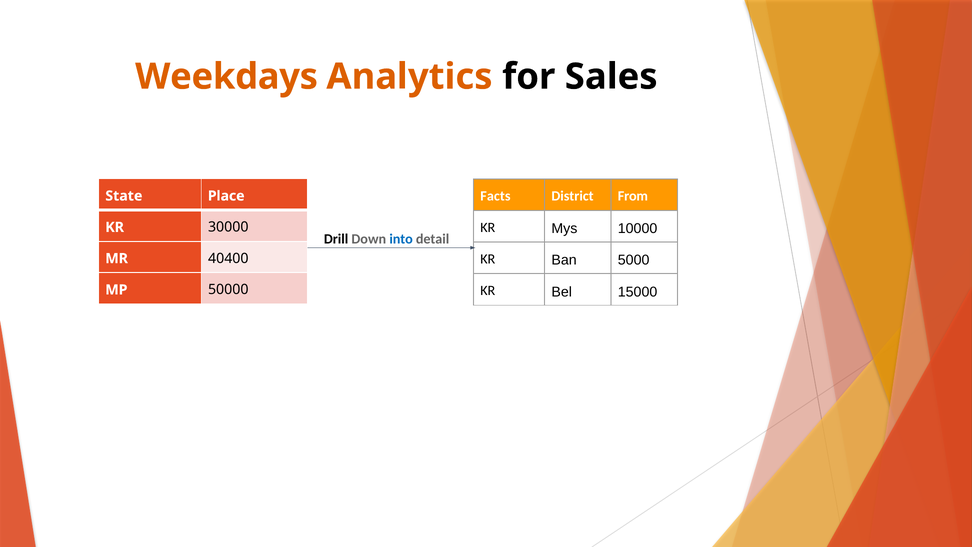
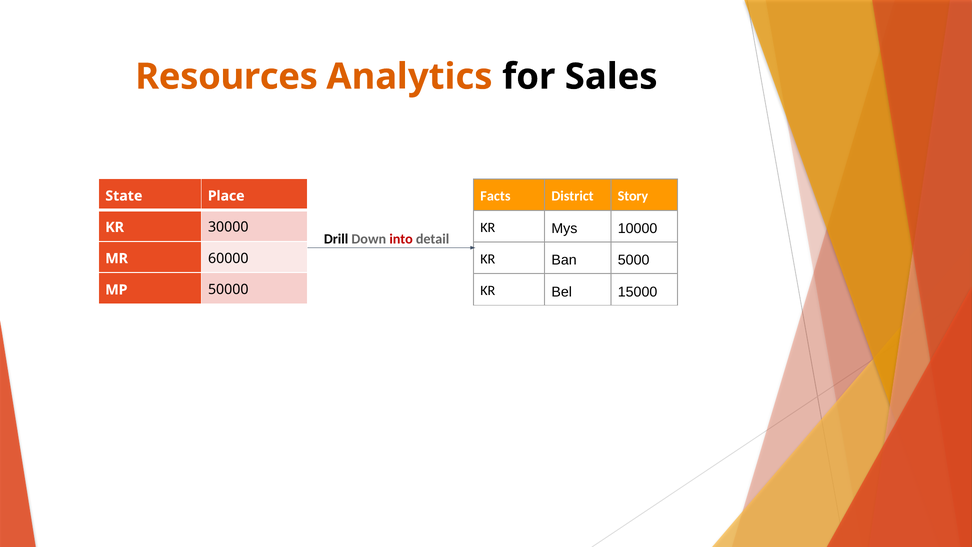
Weekdays: Weekdays -> Resources (227, 77)
From: From -> Story (633, 196)
into colour: blue -> red (401, 239)
40400: 40400 -> 60000 (228, 258)
